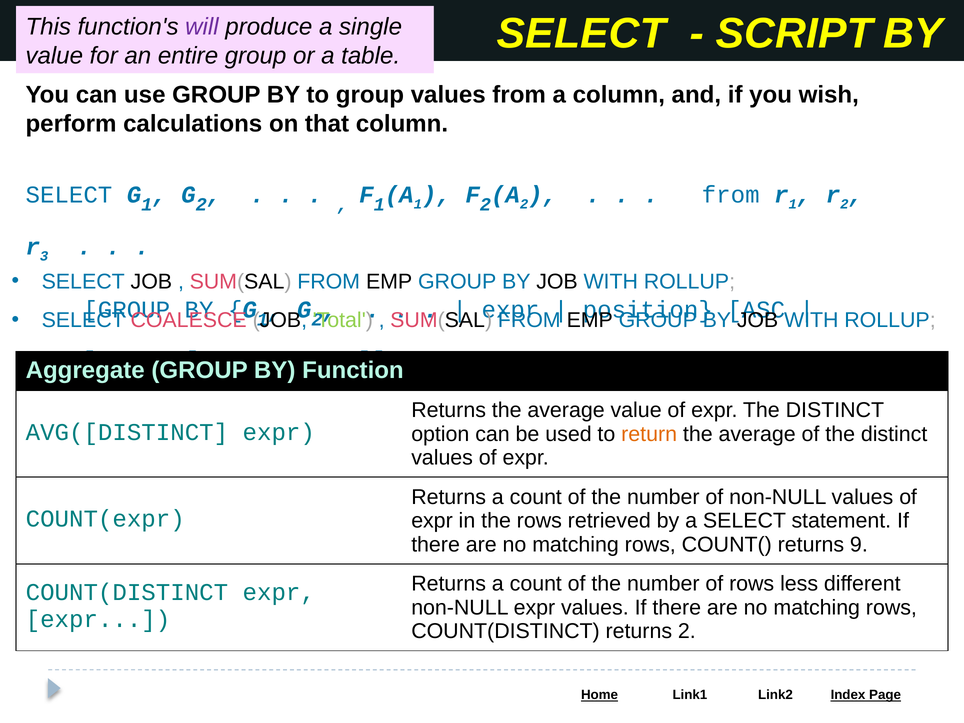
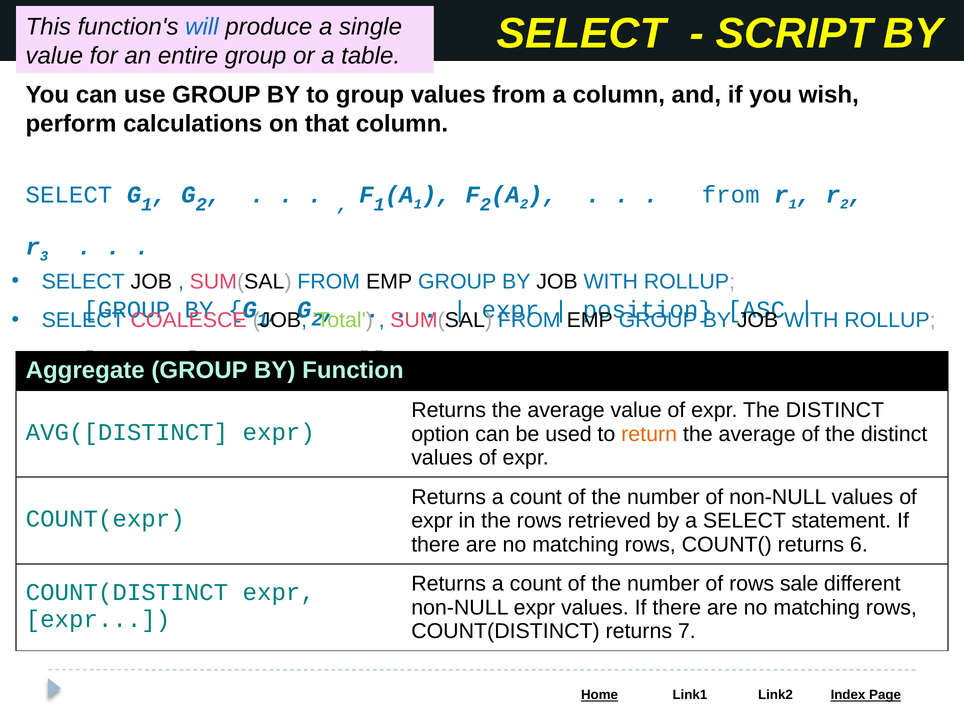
will colour: purple -> blue (202, 27)
9: 9 -> 6 (859, 545)
less: less -> sale (799, 584)
returns 2: 2 -> 7 (687, 631)
